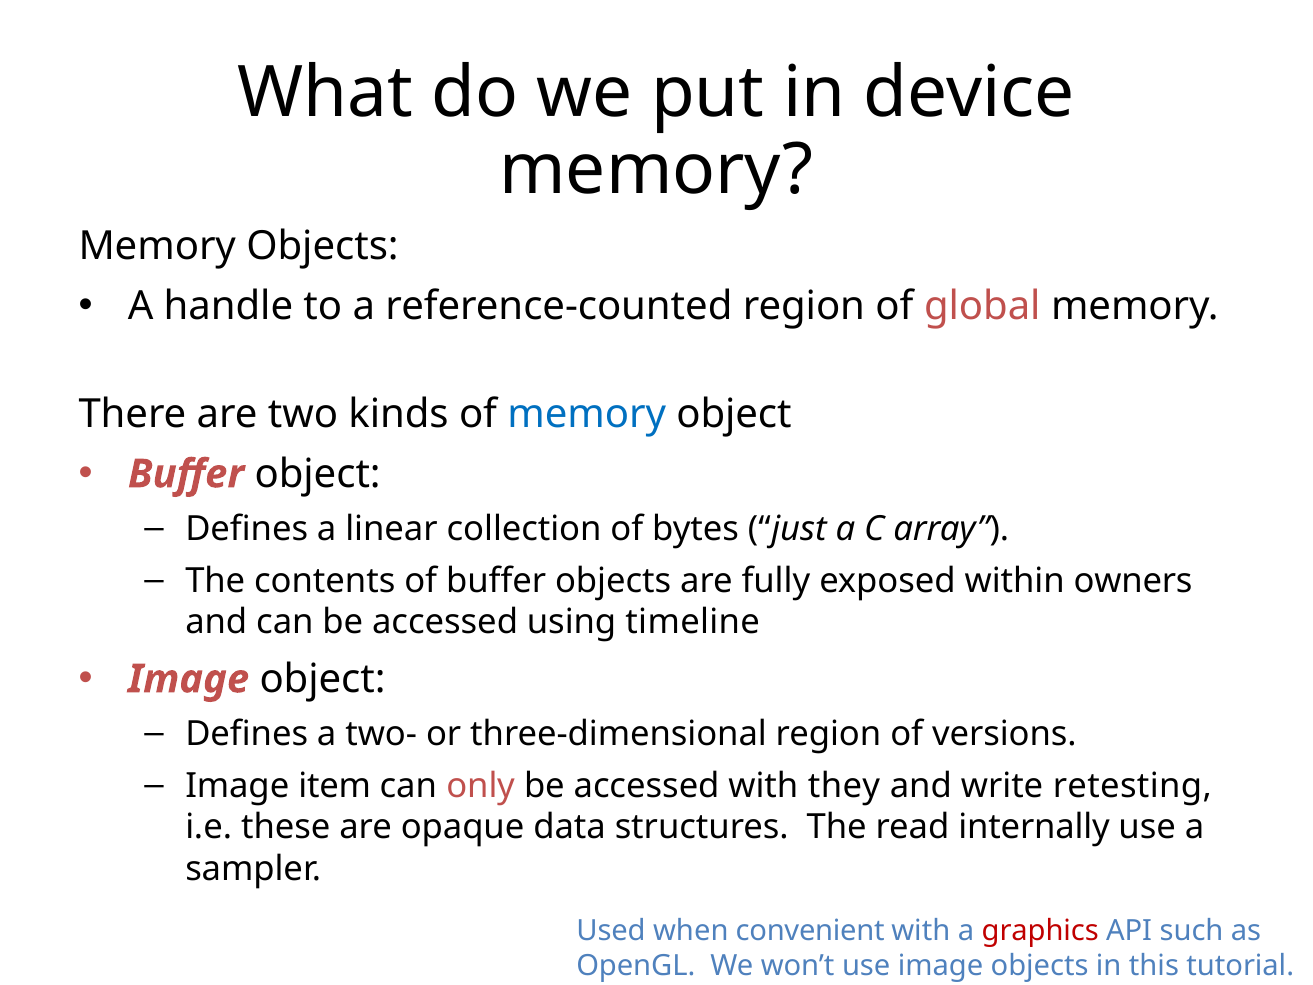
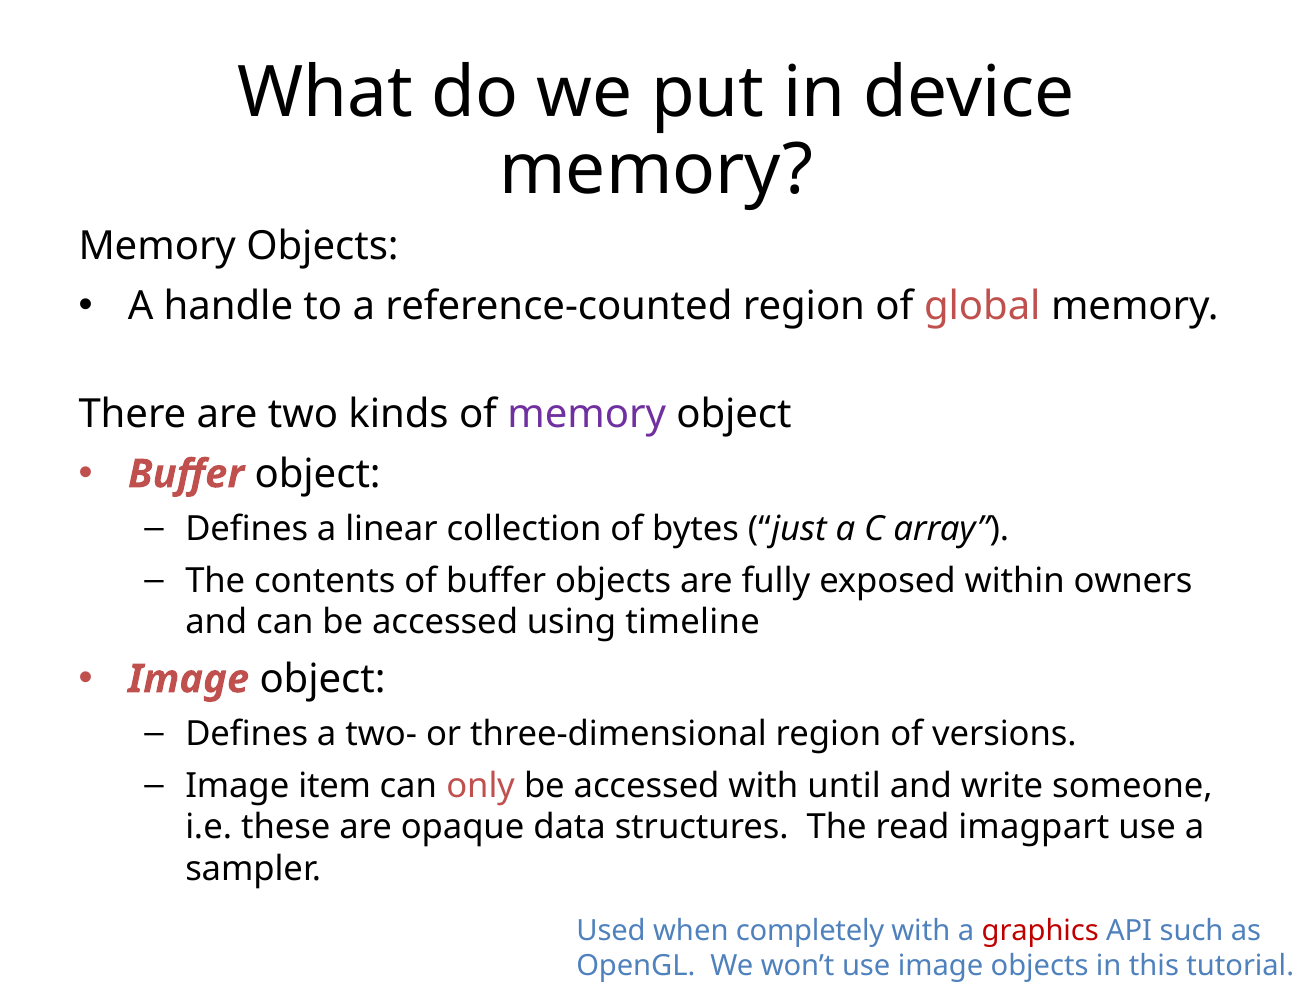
memory colour: blue -> purple (587, 414)
they: they -> until (844, 785)
retesting: retesting -> someone (1132, 785)
internally: internally -> imagpart (1034, 827)
convenient: convenient -> completely (810, 931)
